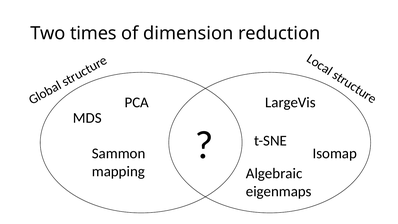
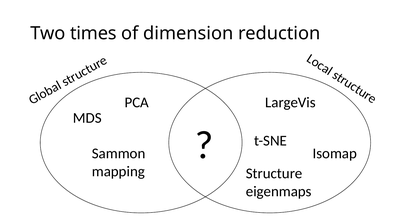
Algebraic: Algebraic -> Structure (274, 173)
